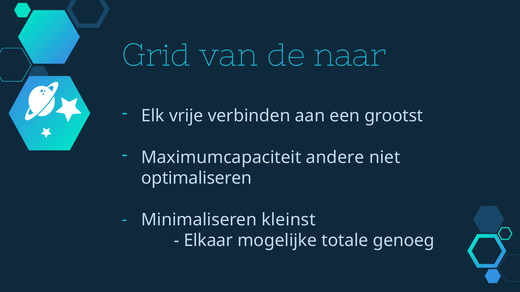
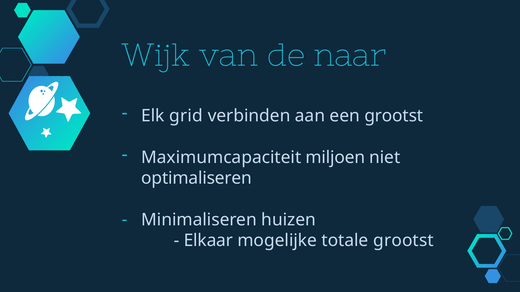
Grid: Grid -> Wijk (156, 55)
vrije: vrije -> grid (186, 116)
andere: andere -> miljoen (335, 158)
kleinst: kleinst -> huizen (289, 220)
totale genoeg: genoeg -> grootst (404, 241)
